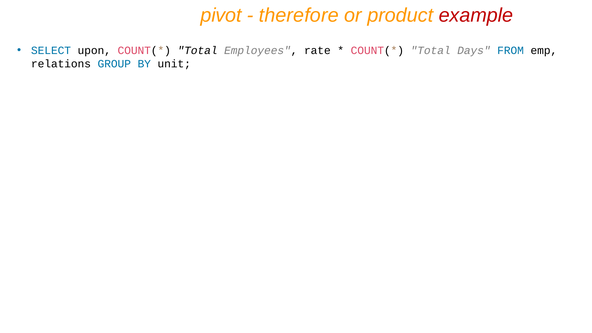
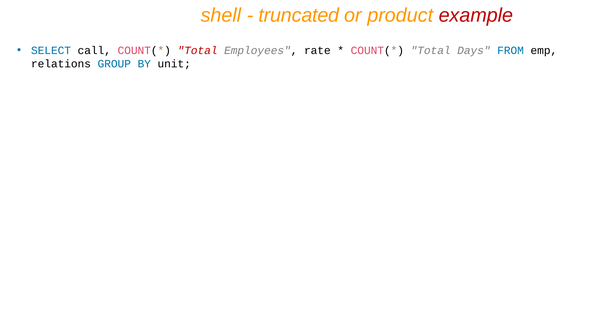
pivot: pivot -> shell (221, 15)
therefore: therefore -> truncated (299, 15)
upon: upon -> call (94, 50)
Total colour: black -> red (198, 50)
